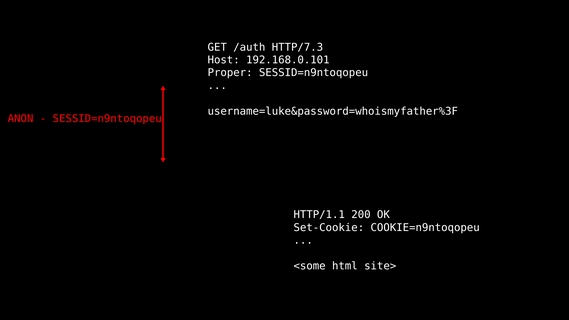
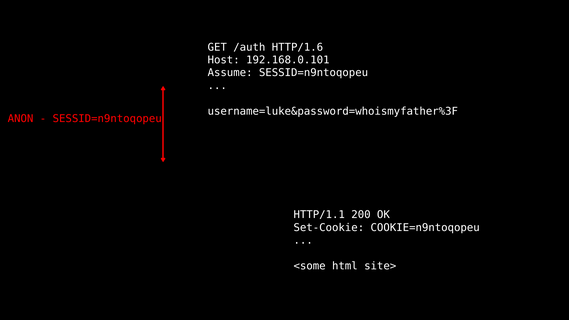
HTTP/7.3: HTTP/7.3 -> HTTP/1.6 (297, 47)
Proper: Proper -> Assume (230, 73)
